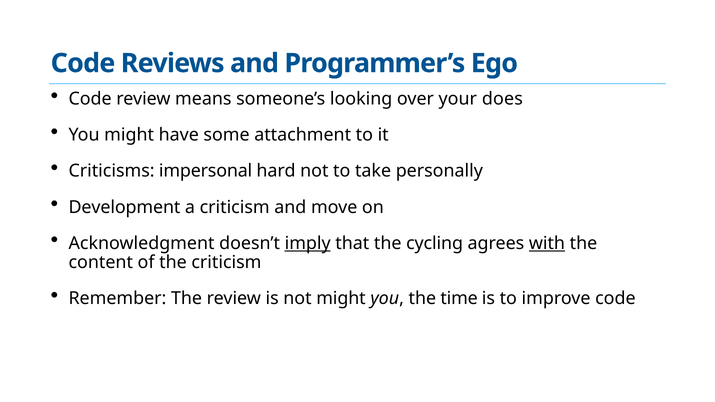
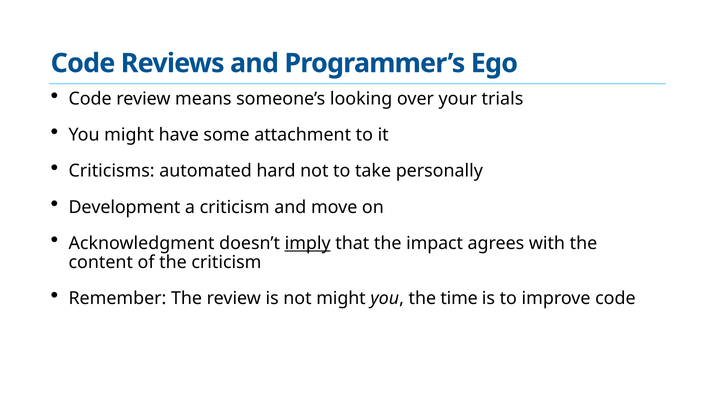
does: does -> trials (502, 99)
impersonal: impersonal -> automated (206, 171)
cycling: cycling -> impact (435, 243)
with underline: present -> none (547, 243)
